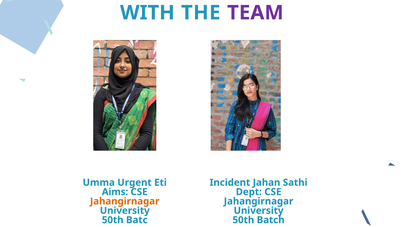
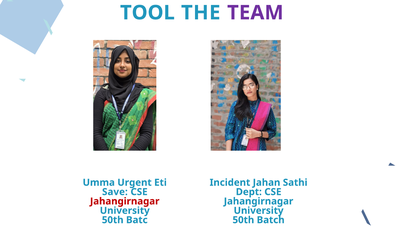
WITH: WITH -> TOOL (147, 13)
Aims: Aims -> Save (115, 192)
Jahangirnagar colour: orange -> red (125, 201)
